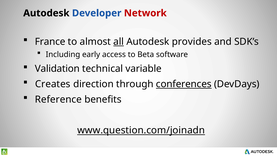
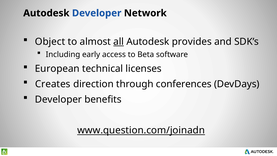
Network colour: red -> black (145, 13)
France: France -> Object (50, 42)
Validation: Validation -> European (57, 69)
variable: variable -> licenses (144, 69)
conferences underline: present -> none (184, 84)
Reference: Reference -> Developer (58, 99)
